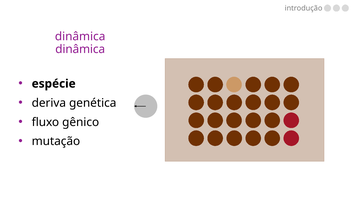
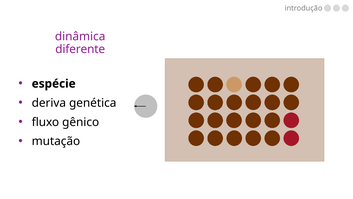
dinâmica: dinâmica -> diferente (80, 49)
